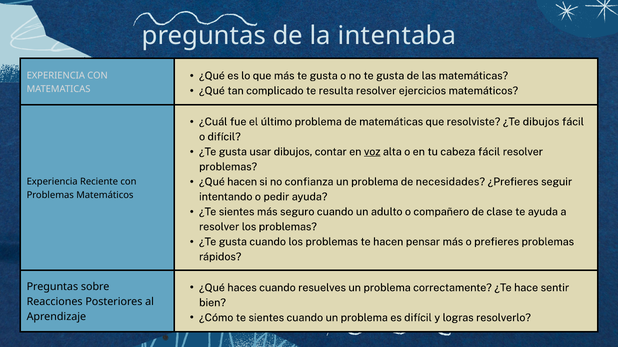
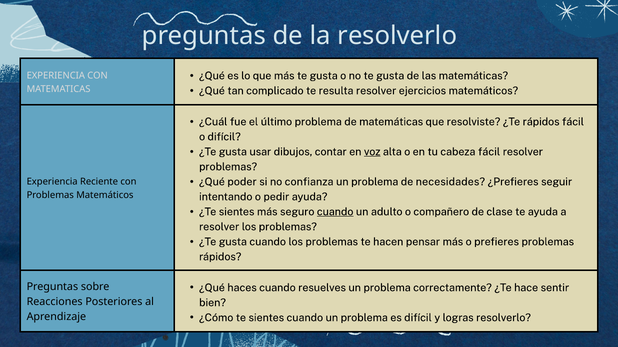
la intentaba: intentaba -> resolverlo (397, 36)
¿Te dibujos: dibujos -> rápidos (541, 122)
¿Qué hacen: hacen -> poder (242, 182)
cuando underline: none -> present (335, 212)
